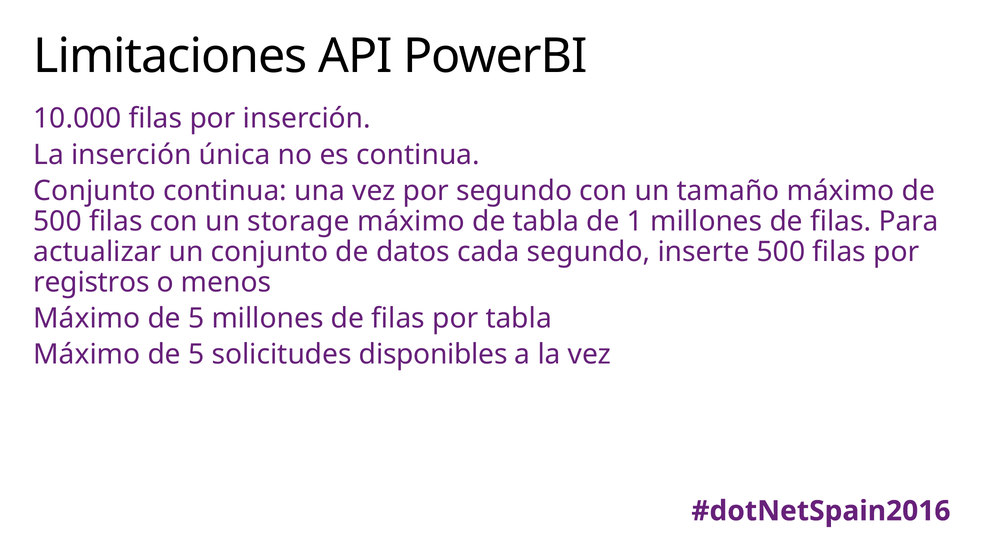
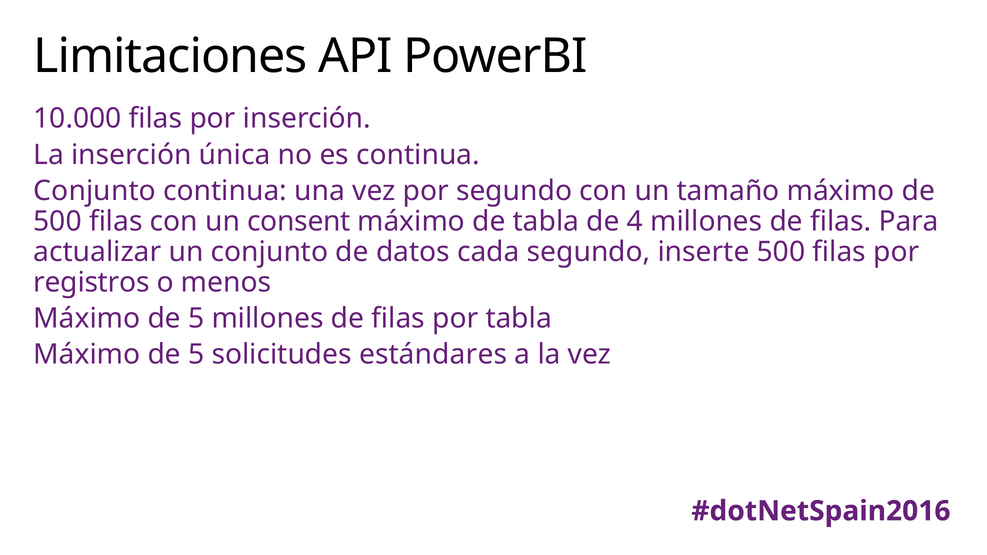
storage: storage -> consent (299, 221)
1: 1 -> 4 (635, 221)
disponibles: disponibles -> estándares (433, 355)
